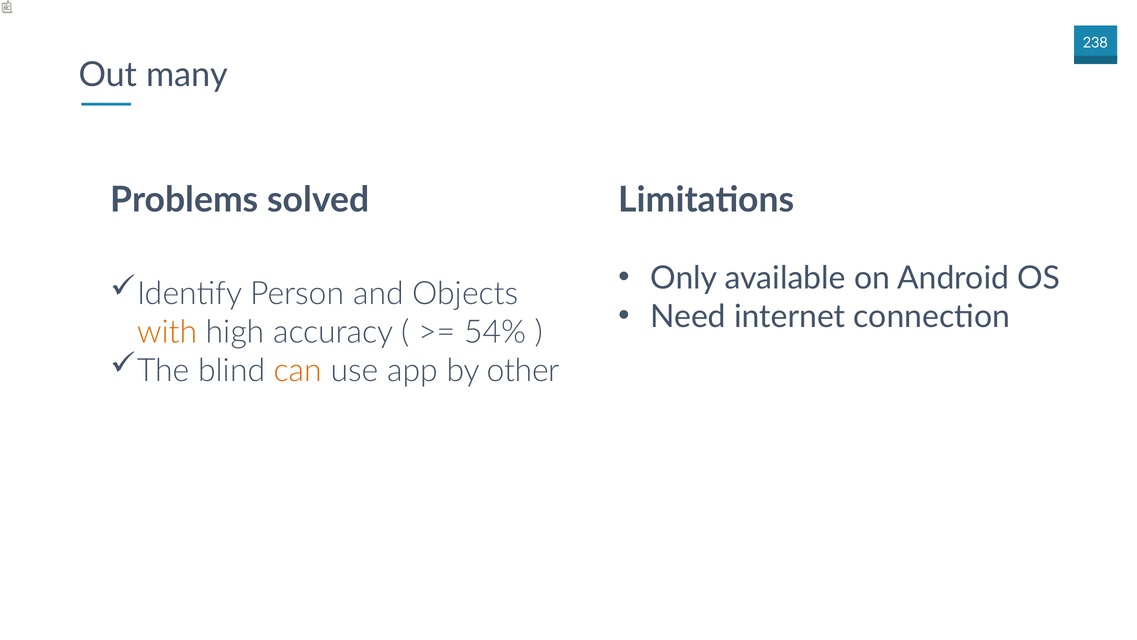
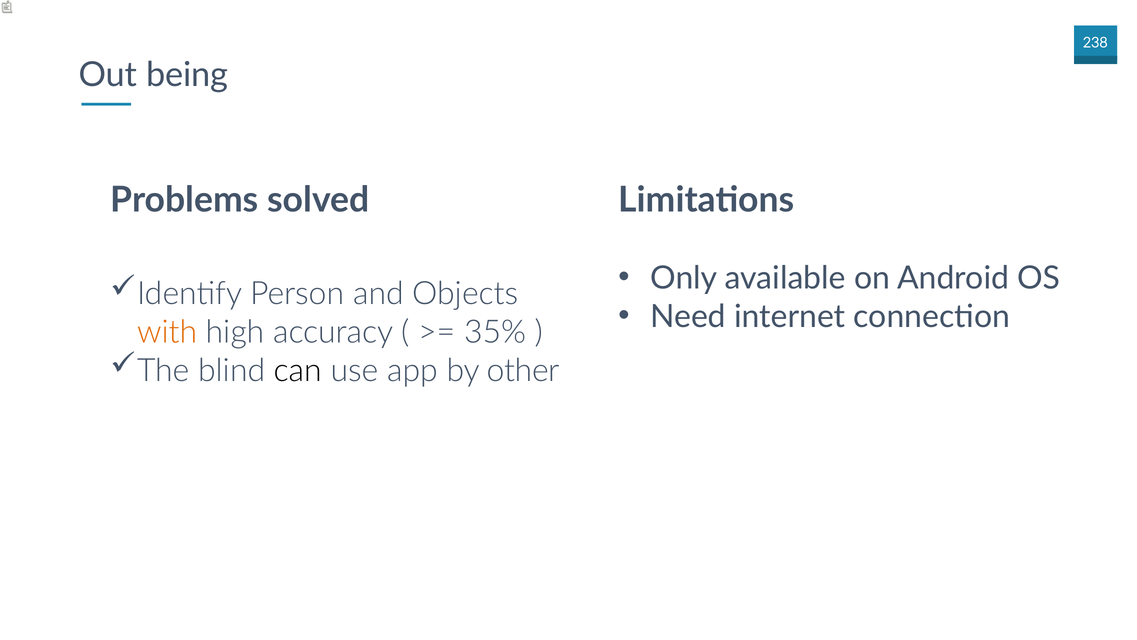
many: many -> being (187, 75)
54%: 54% -> 35% (495, 332)
can colour: orange -> black (298, 371)
